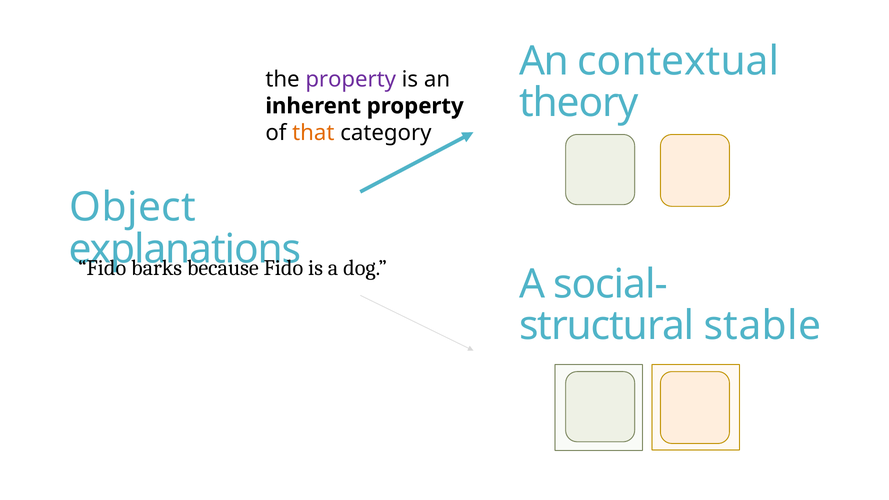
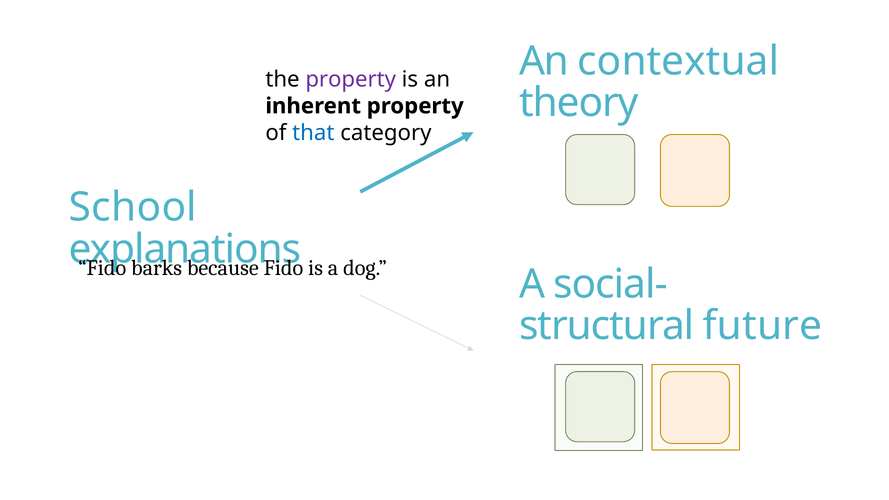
that colour: orange -> blue (313, 133)
Object: Object -> School (133, 208)
stable: stable -> future (762, 326)
